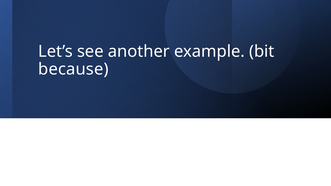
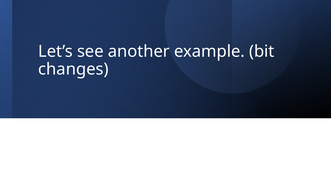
because: because -> changes (73, 69)
